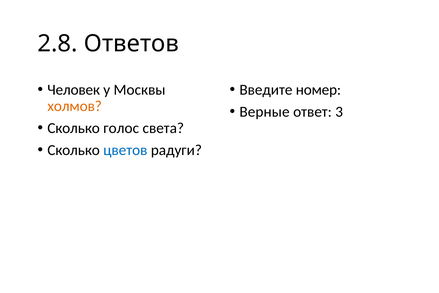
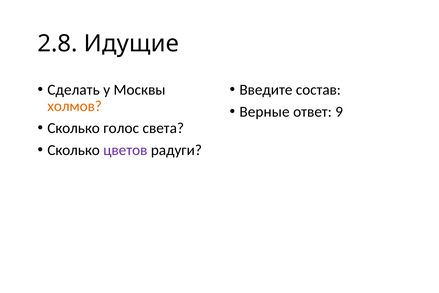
Ответов: Ответов -> Идущие (131, 44)
Человек: Человек -> Сделать (74, 90)
номер: номер -> состав (318, 90)
3: 3 -> 9 (339, 112)
цветов colour: blue -> purple (125, 150)
